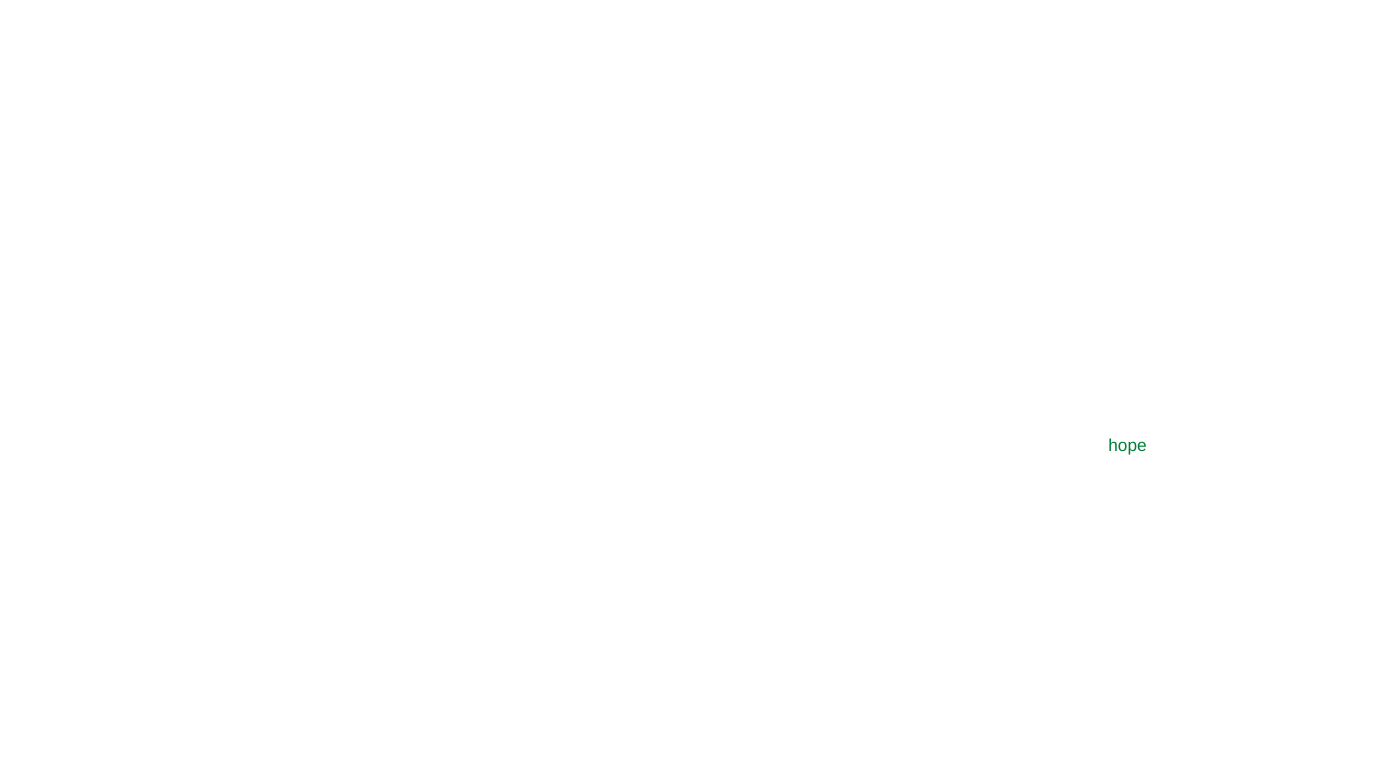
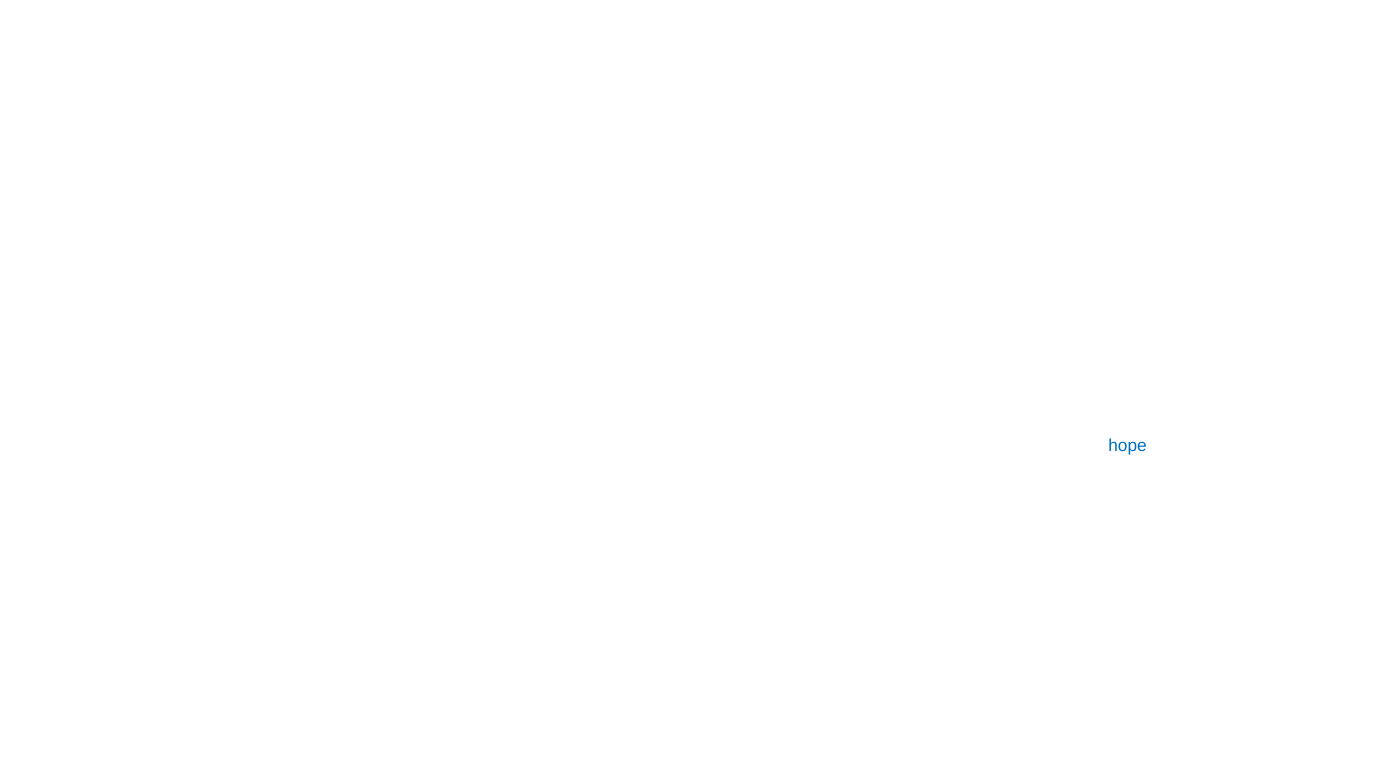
hope colour: green -> blue (1128, 446)
